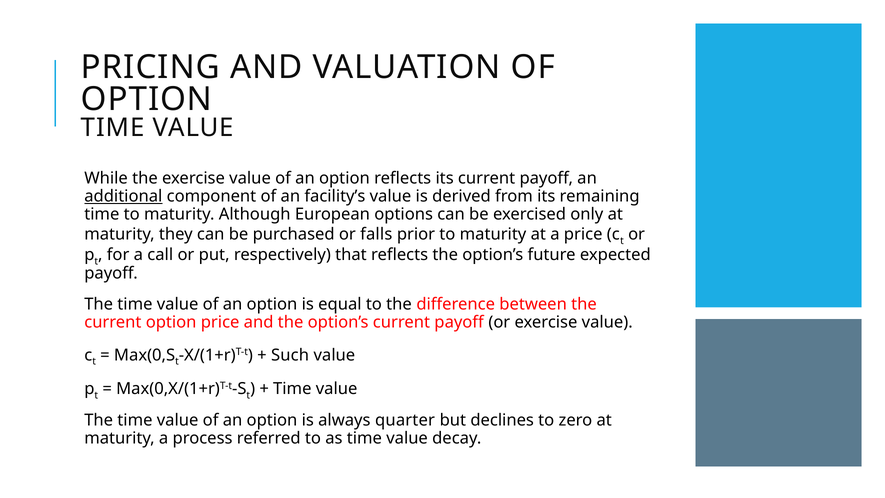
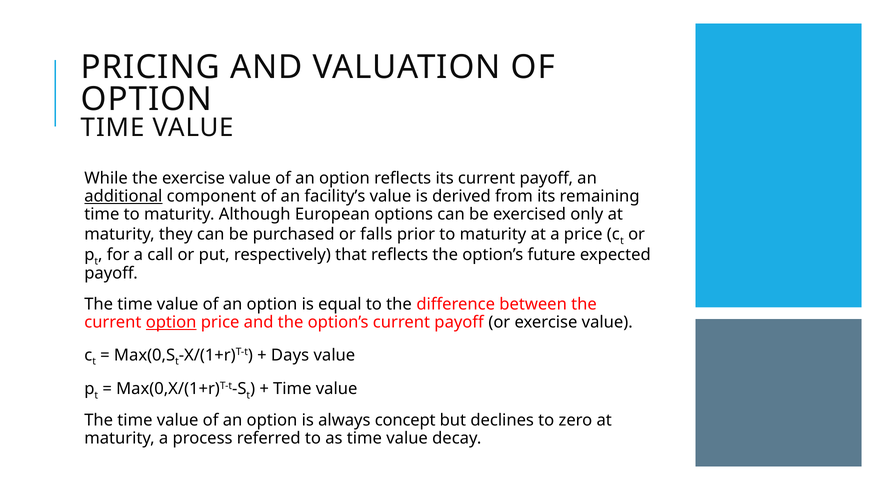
option underline: none -> present (171, 322)
Such: Such -> Days (290, 355)
quarter: quarter -> concept (405, 420)
